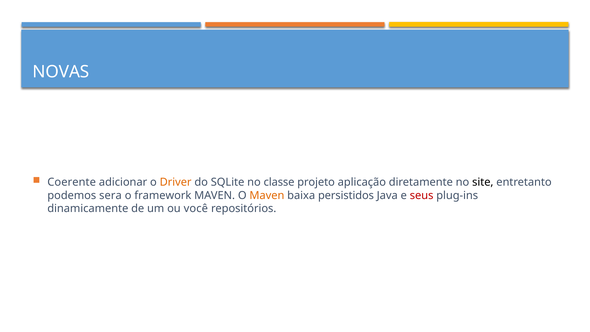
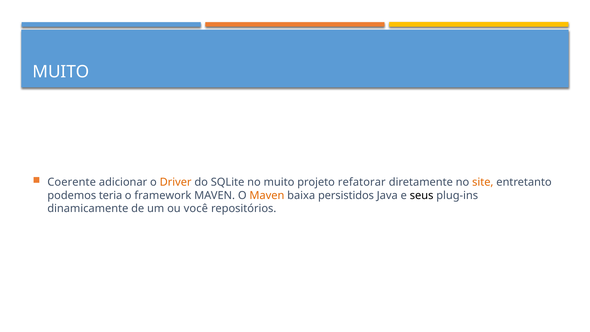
NOVAS: NOVAS -> MUITO (61, 72)
no classe: classe -> muito (279, 182)
aplicação: aplicação -> refatorar (362, 182)
site colour: black -> orange (483, 182)
sera: sera -> teria (111, 195)
seus colour: red -> black (422, 195)
